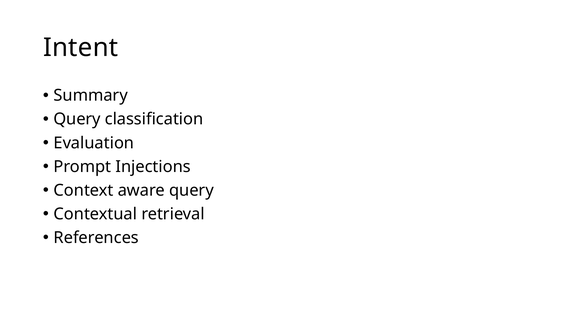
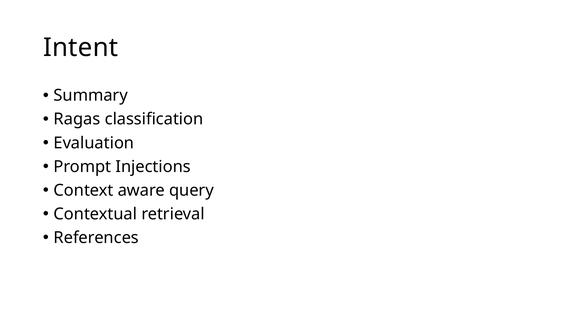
Query: Query -> Ragas (77, 119)
